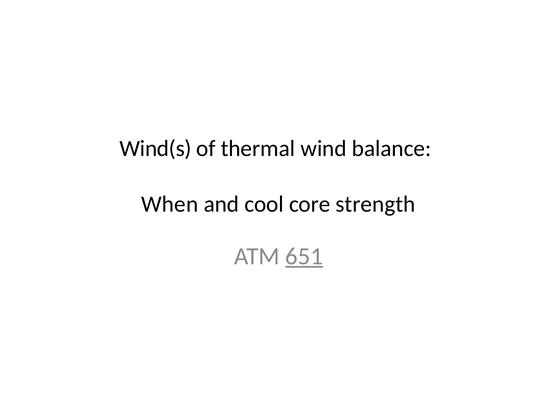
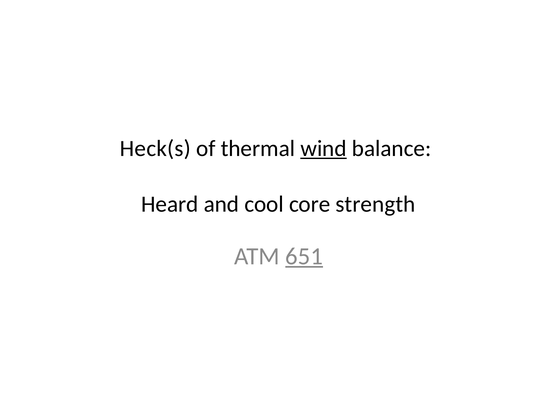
Wind(s: Wind(s -> Heck(s (155, 148)
wind underline: none -> present (324, 148)
When: When -> Heard (170, 204)
